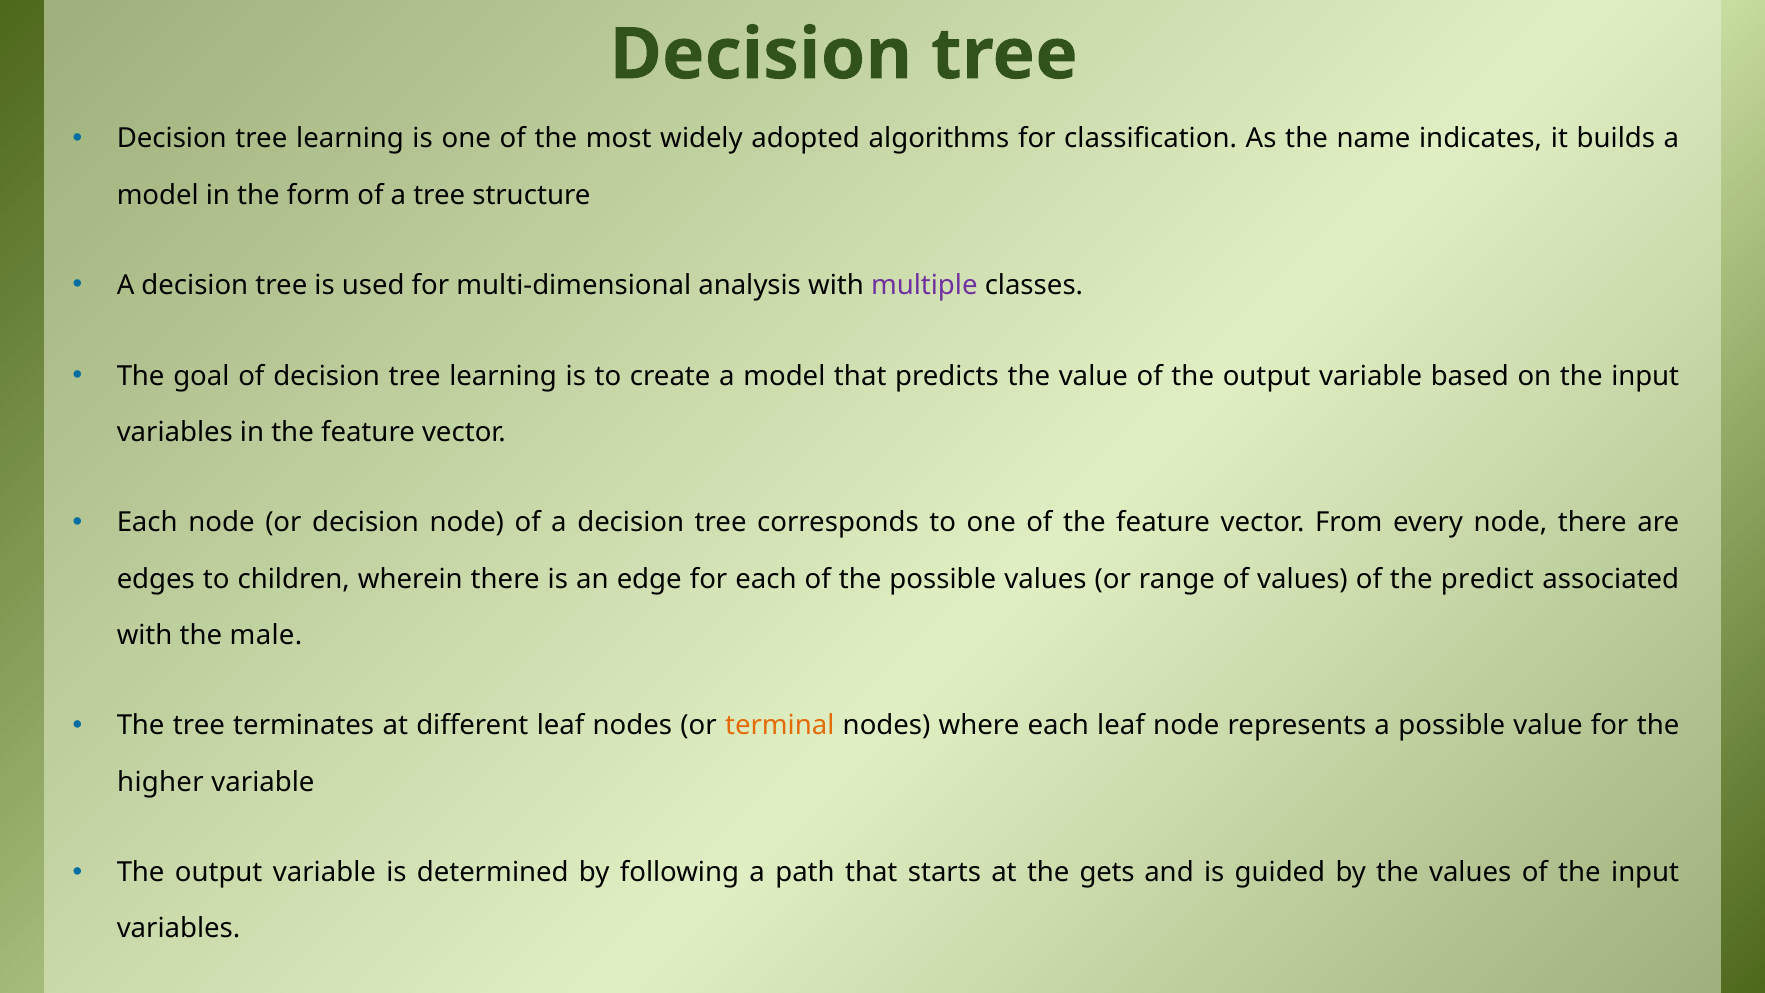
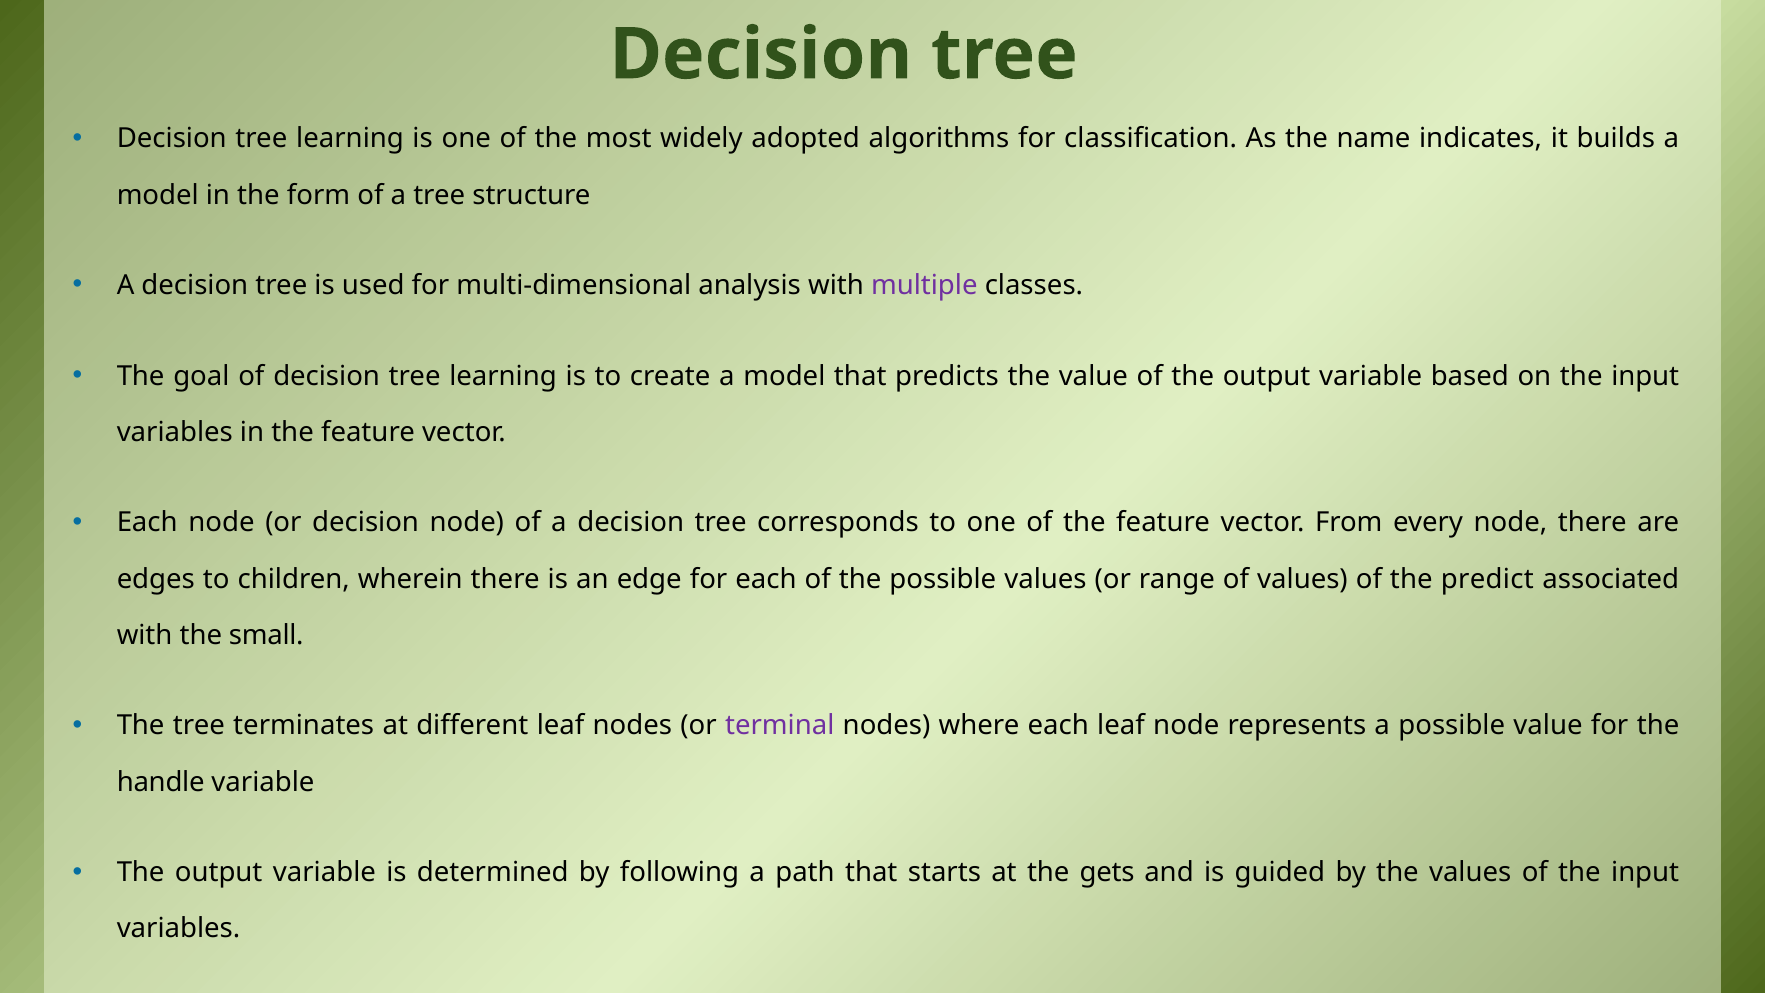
male: male -> small (266, 635)
terminal colour: orange -> purple (780, 726)
higher: higher -> handle (161, 782)
